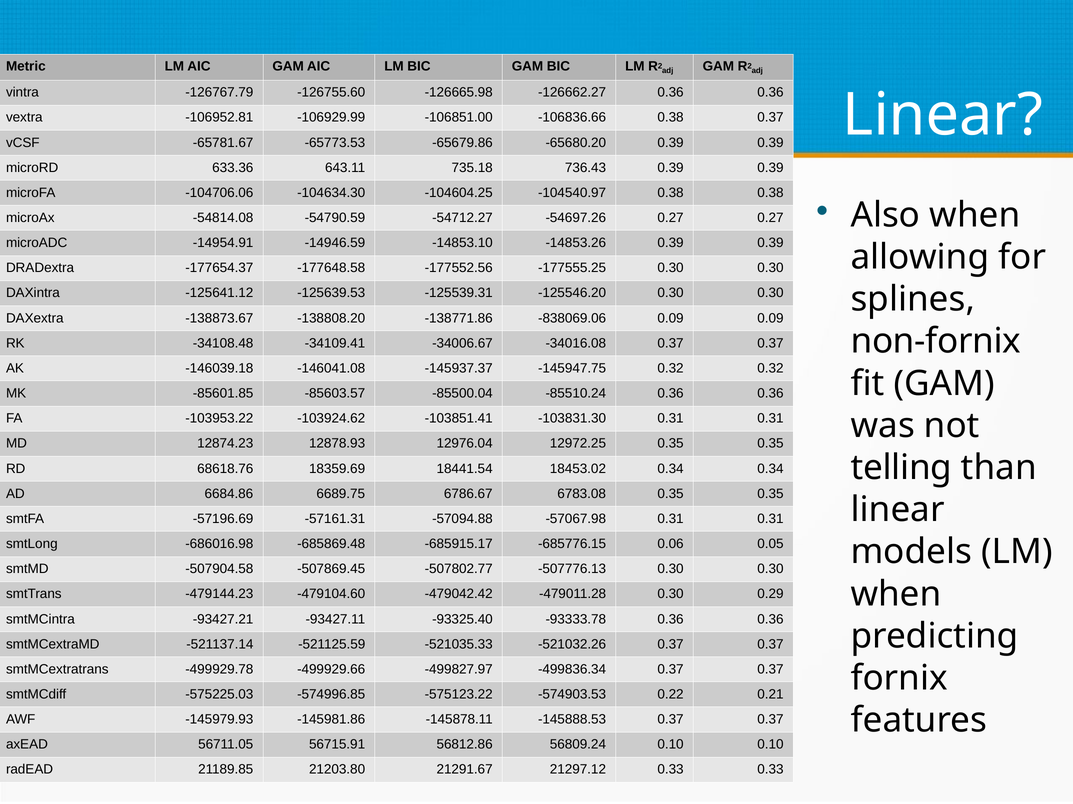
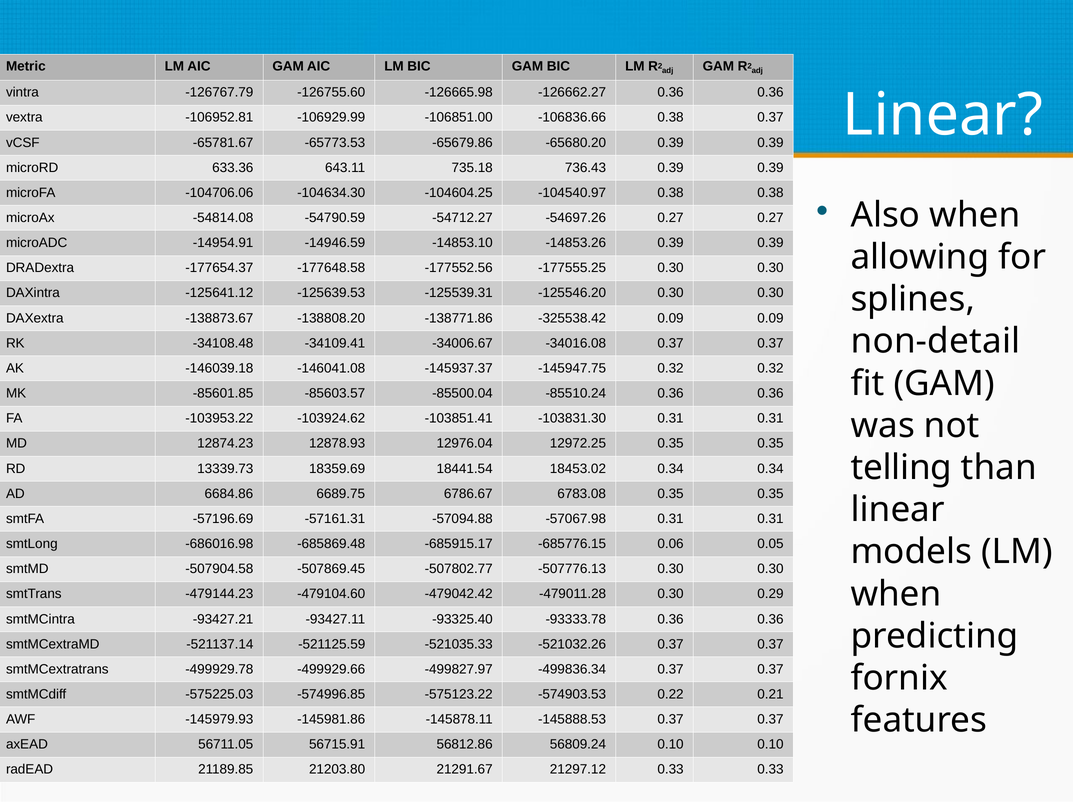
-838069.06: -838069.06 -> -325538.42 (572, 318)
non-fornix: non-fornix -> non-detail (936, 342)
68618.76: 68618.76 -> 13339.73 (225, 469)
